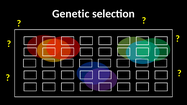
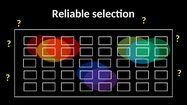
Genetic: Genetic -> Reliable (71, 14)
